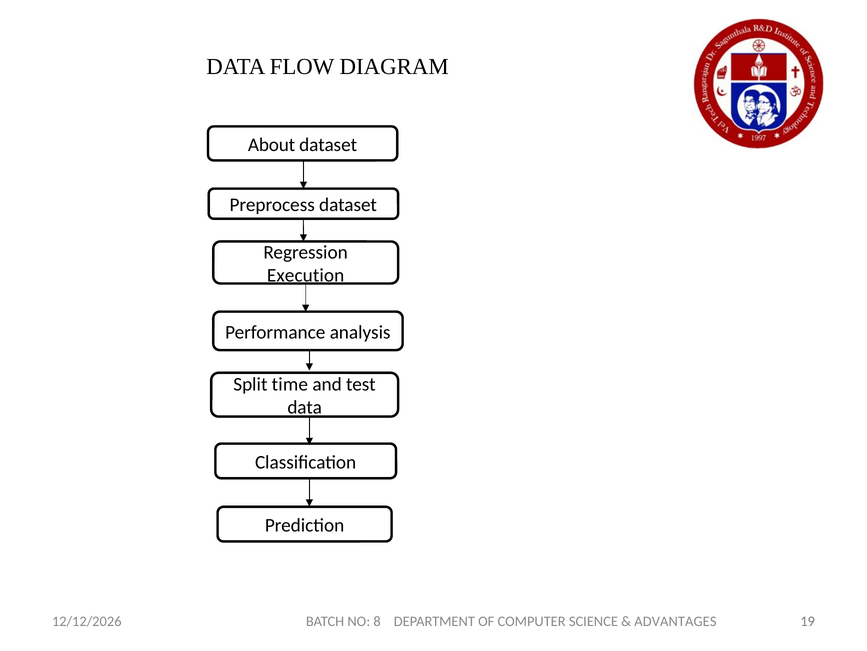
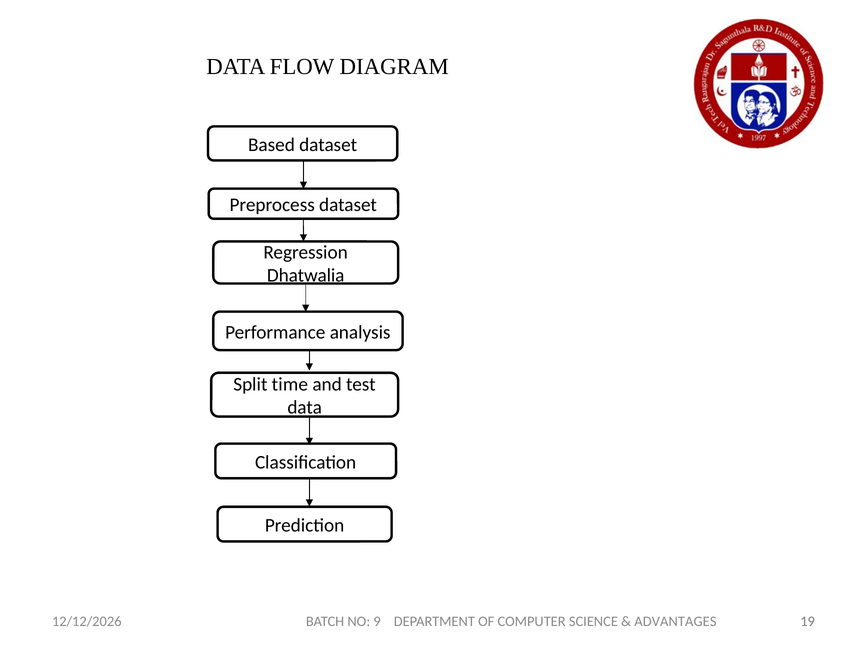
About: About -> Based (271, 145)
Execution: Execution -> Dhatwalia (306, 275)
8: 8 -> 9 (377, 621)
